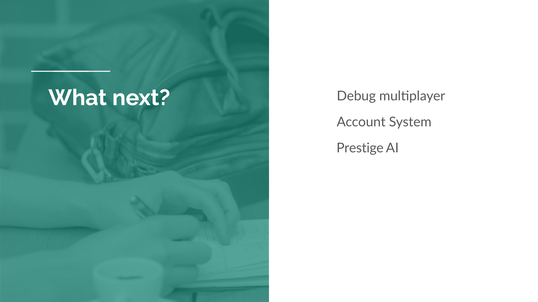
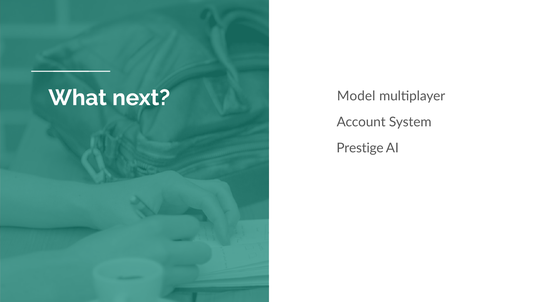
Debug: Debug -> Model (356, 96)
